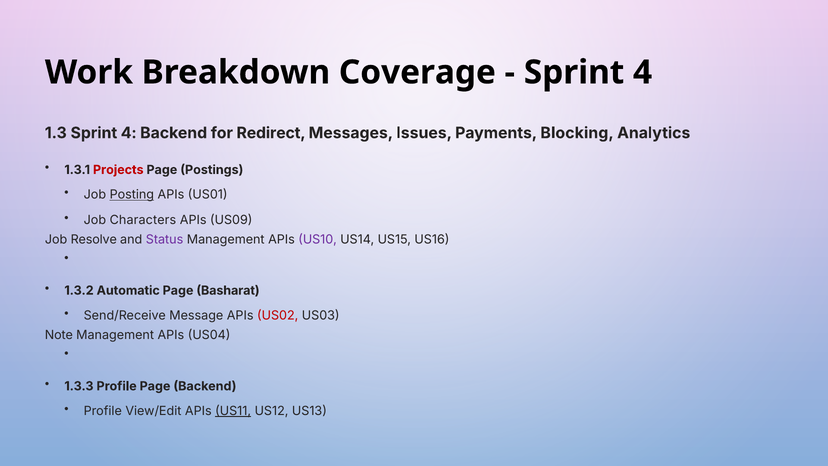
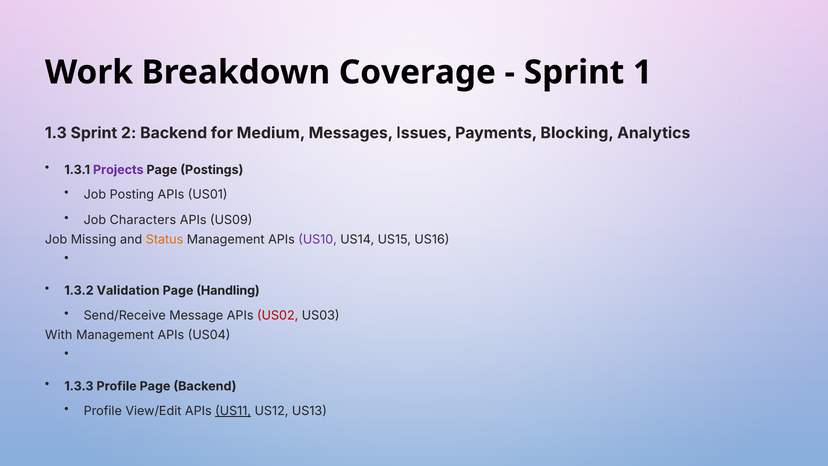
4: 4 -> 1 (643, 72)
1.3 Sprint 4: 4 -> 2 (129, 133)
Redirect: Redirect -> Medium (271, 133)
Projects colour: red -> purple (118, 170)
Posting underline: present -> none (132, 195)
Resolve: Resolve -> Missing (94, 239)
Status colour: purple -> orange (165, 239)
Automatic: Automatic -> Validation (128, 290)
Basharat: Basharat -> Handling (228, 290)
Note: Note -> With (59, 335)
